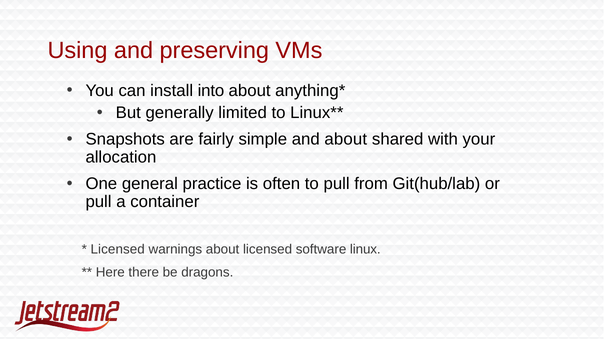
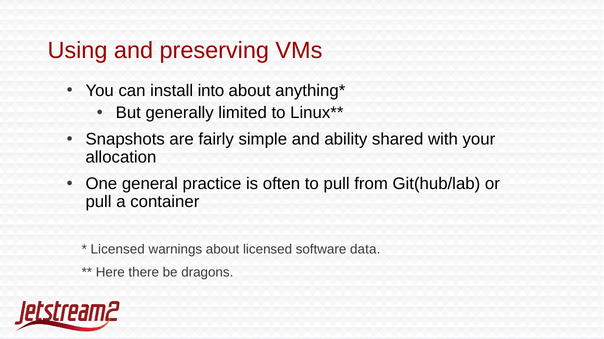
and about: about -> ability (346, 140)
linux: linux -> data (365, 250)
